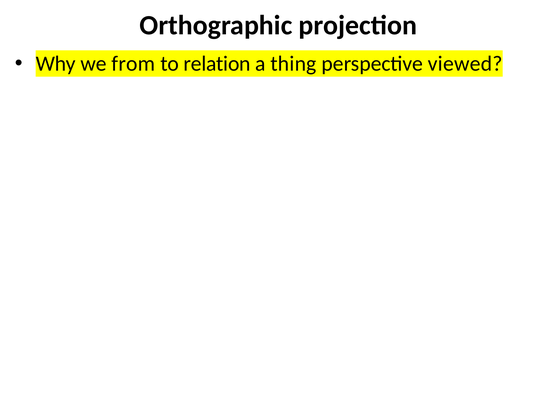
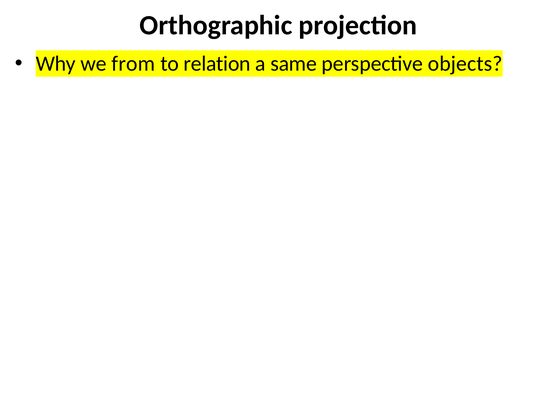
thing: thing -> same (294, 64)
viewed: viewed -> objects (465, 64)
